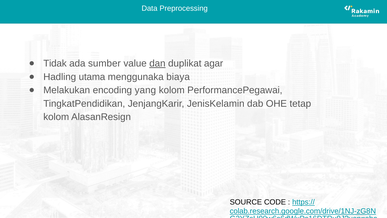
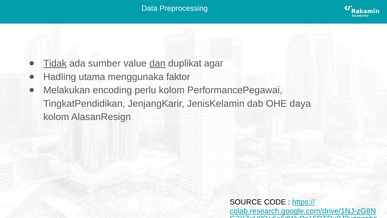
Tidak underline: none -> present (55, 63)
biaya: biaya -> faktor (178, 77)
yang: yang -> perlu (145, 90)
tetap: tetap -> daya (300, 103)
